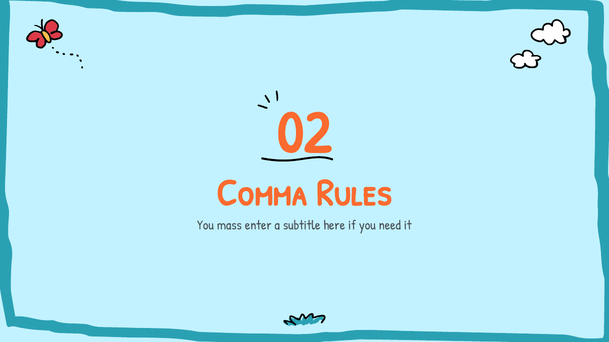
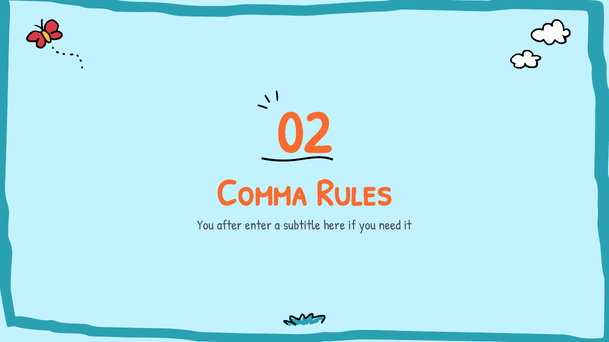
mass: mass -> after (229, 226)
